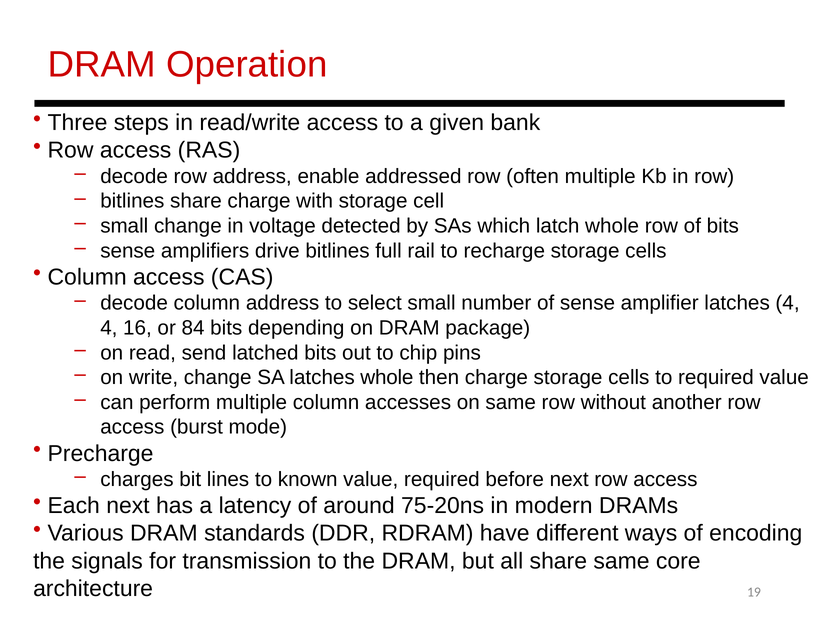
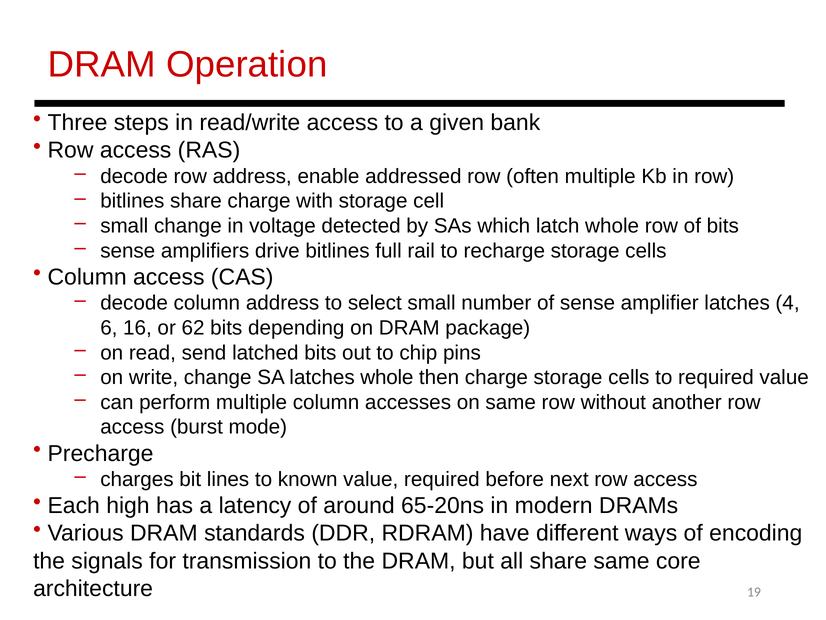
4: 4 -> 6 (109, 328)
84: 84 -> 62 (193, 328)
Each next: next -> high (128, 505)
75-20ns: 75-20ns -> 65-20ns (443, 505)
